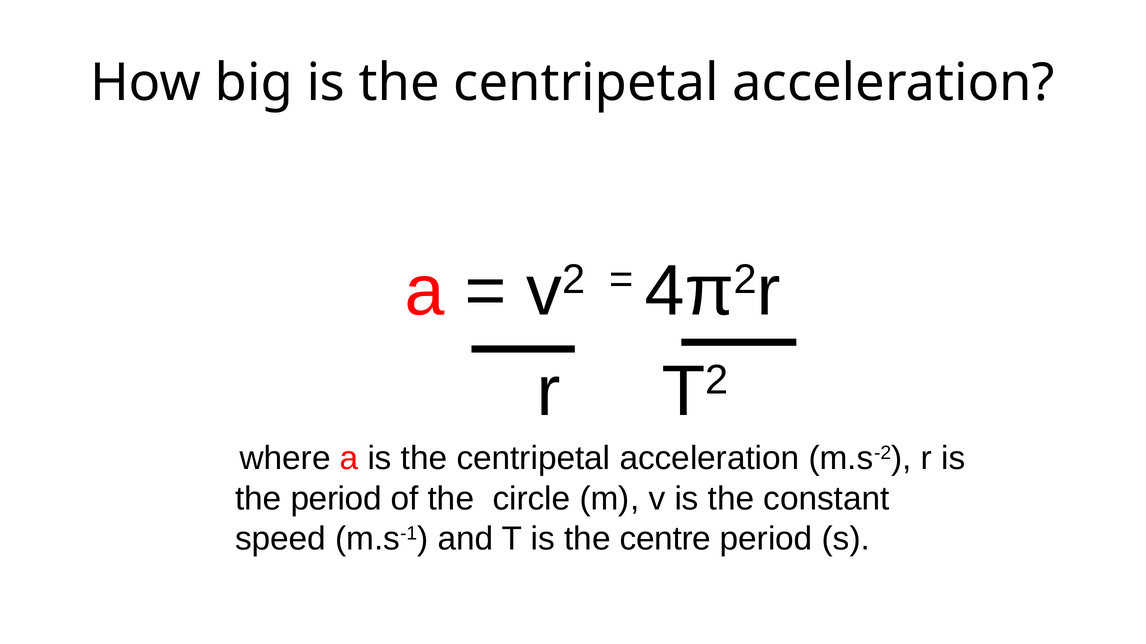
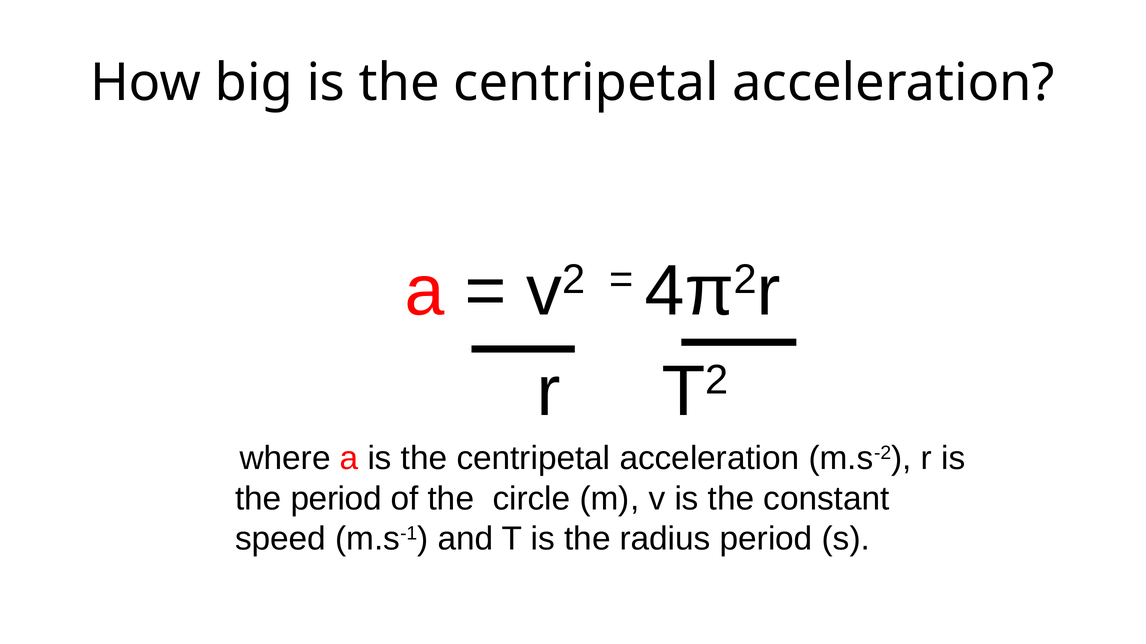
centre: centre -> radius (665, 539)
